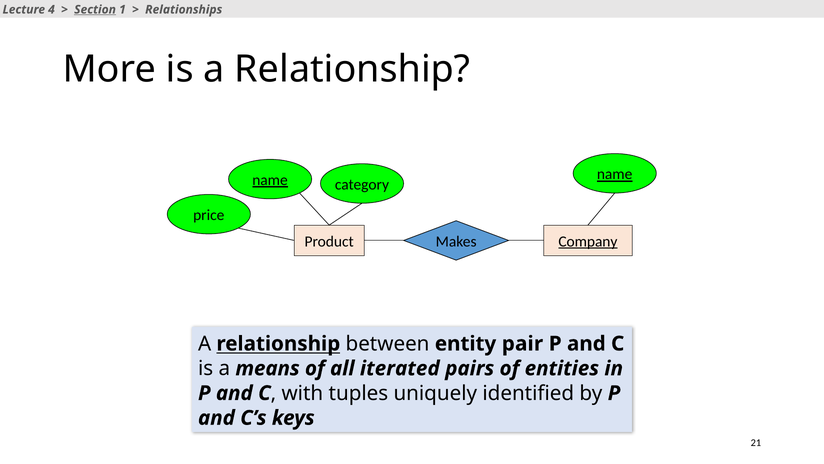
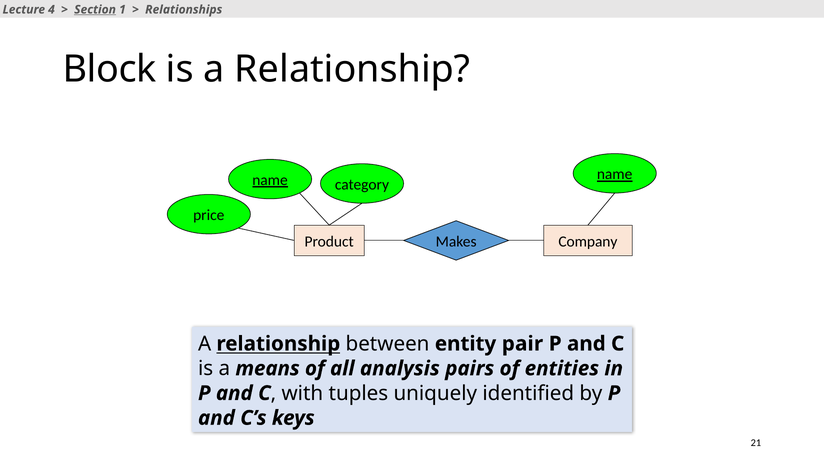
More: More -> Block (110, 69)
Company underline: present -> none (588, 241)
iterated: iterated -> analysis (400, 368)
